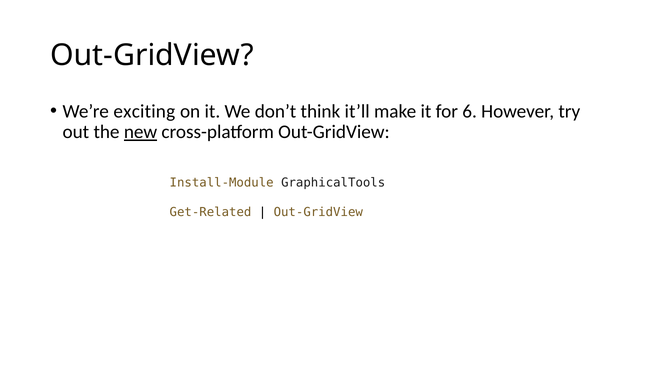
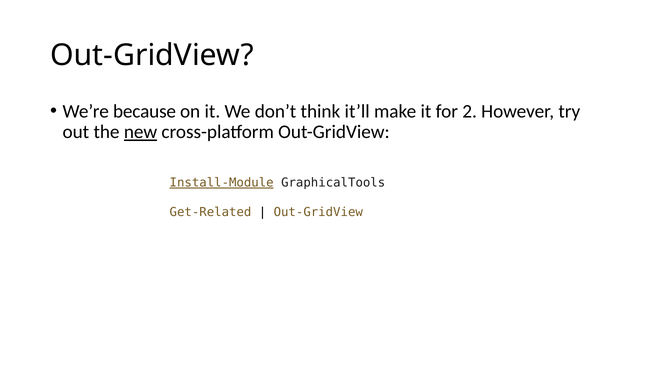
exciting: exciting -> because (145, 111)
6: 6 -> 2 (470, 111)
Install-Module underline: none -> present (222, 183)
